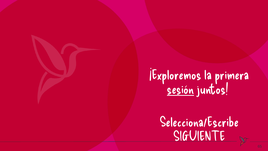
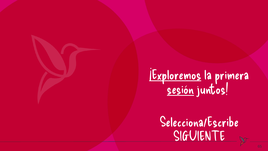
¡Exploremos underline: none -> present (175, 75)
